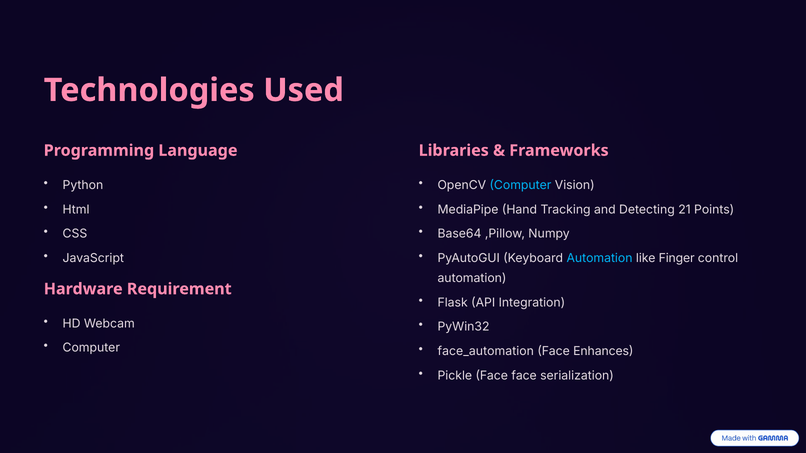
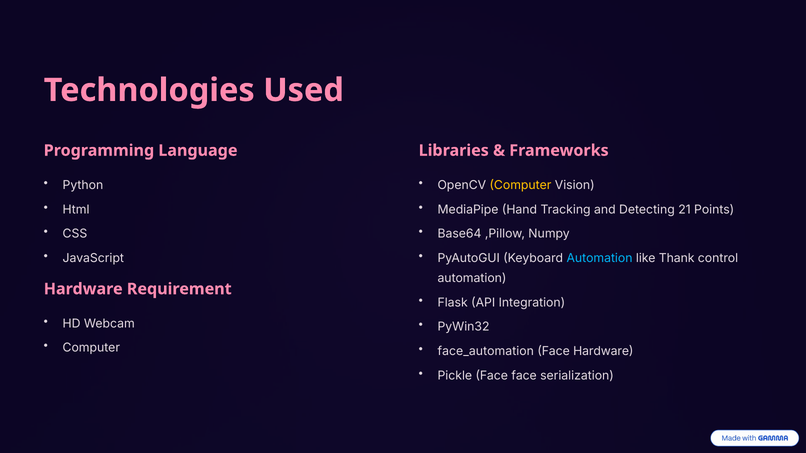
Computer colour: light blue -> yellow (520, 185)
Finger: Finger -> Thank (677, 258)
Face Enhances: Enhances -> Hardware (603, 351)
